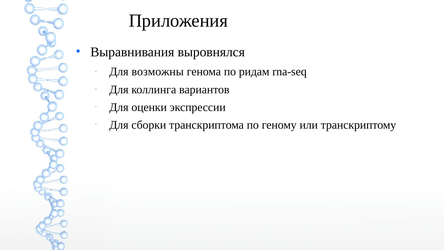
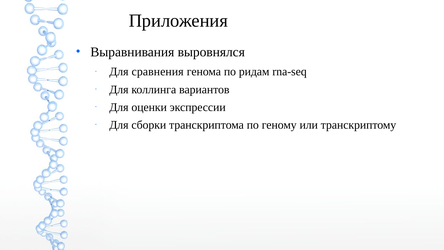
возможны: возможны -> сравнения (158, 72)
